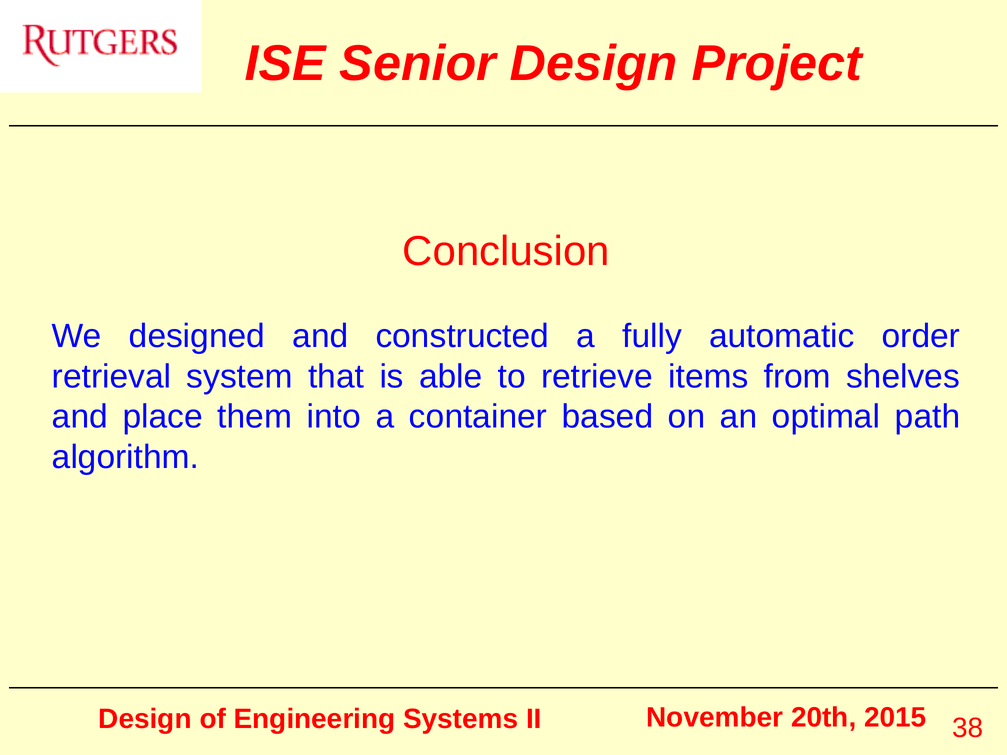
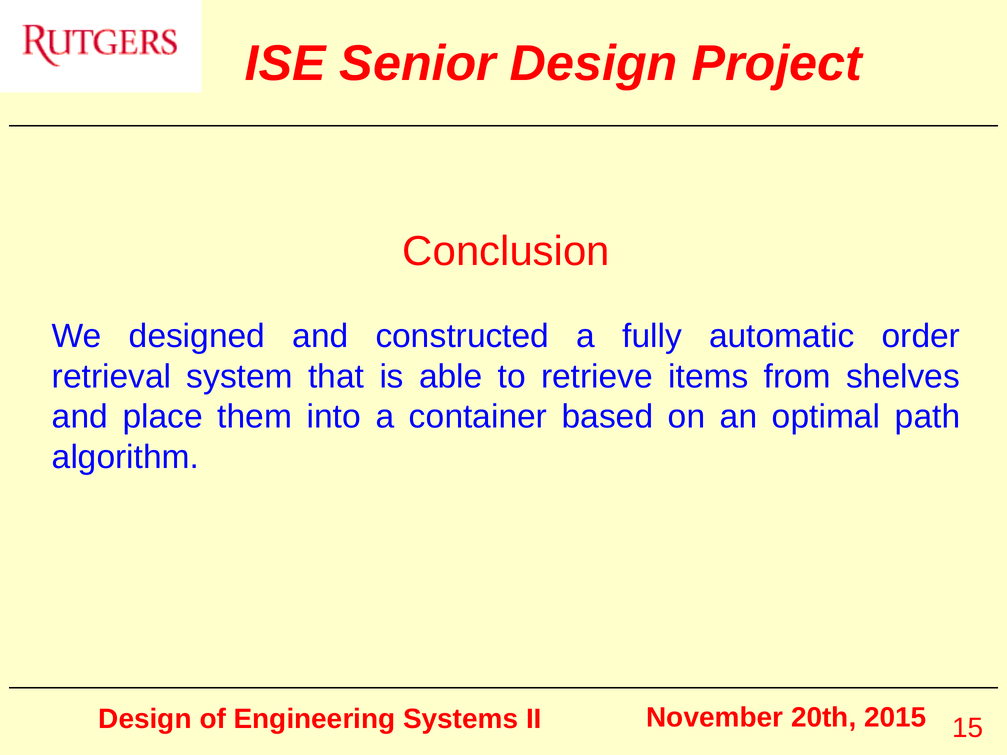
38: 38 -> 15 (968, 728)
